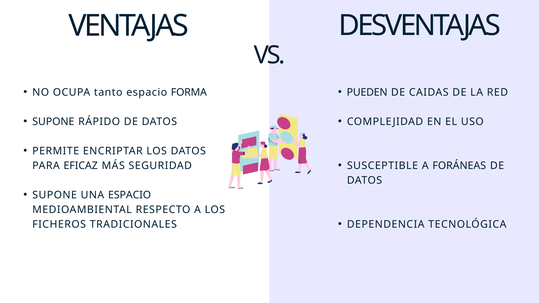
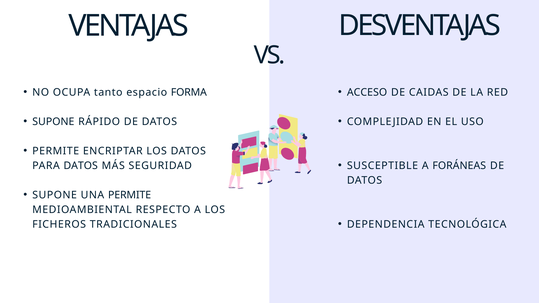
PUEDEN: PUEDEN -> ACCESO (367, 92)
PARA EFICAZ: EFICAZ -> DATOS (81, 166)
UNA ESPACIO: ESPACIO -> PERMITE (130, 195)
